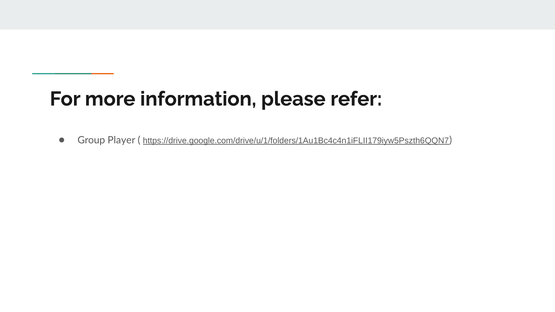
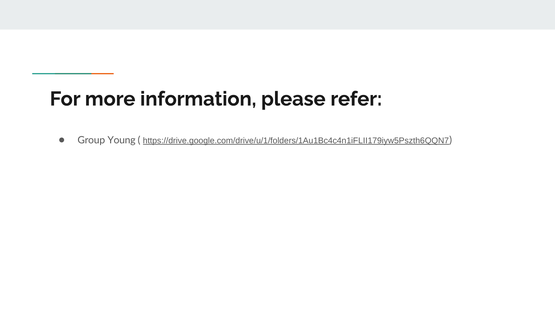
Player: Player -> Young (122, 140)
